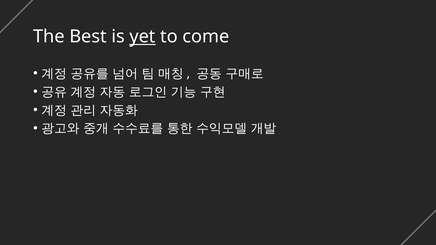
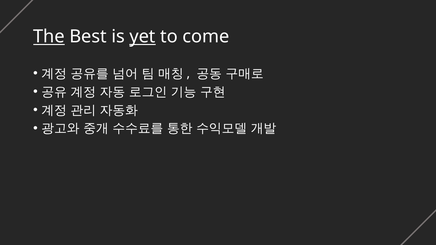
The underline: none -> present (49, 37)
